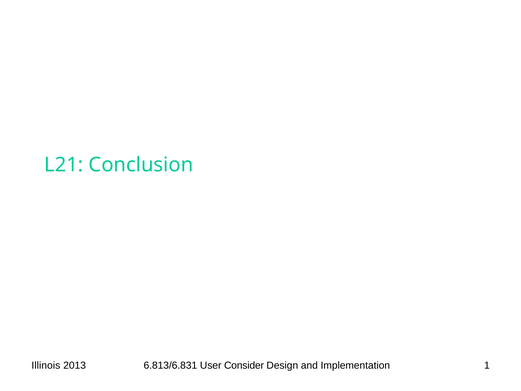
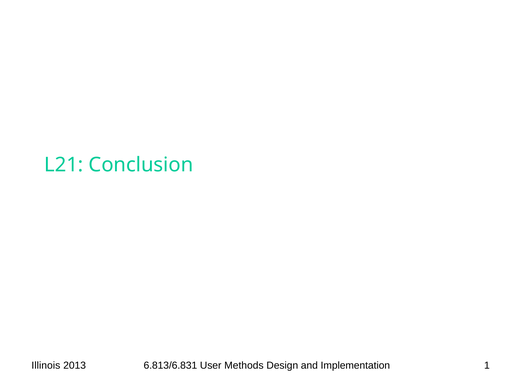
Consider: Consider -> Methods (244, 365)
